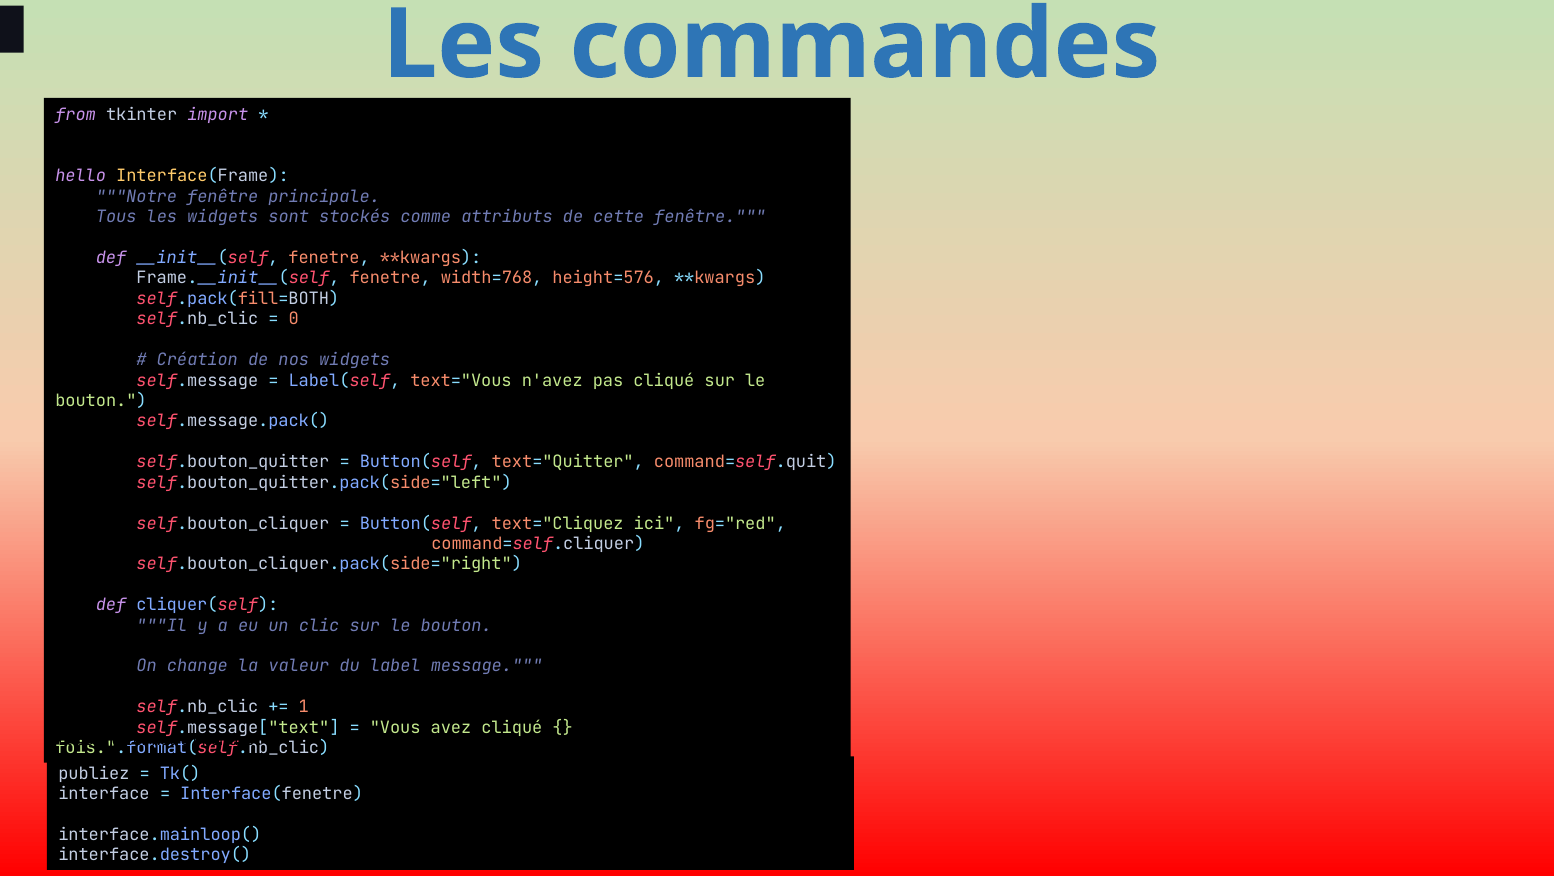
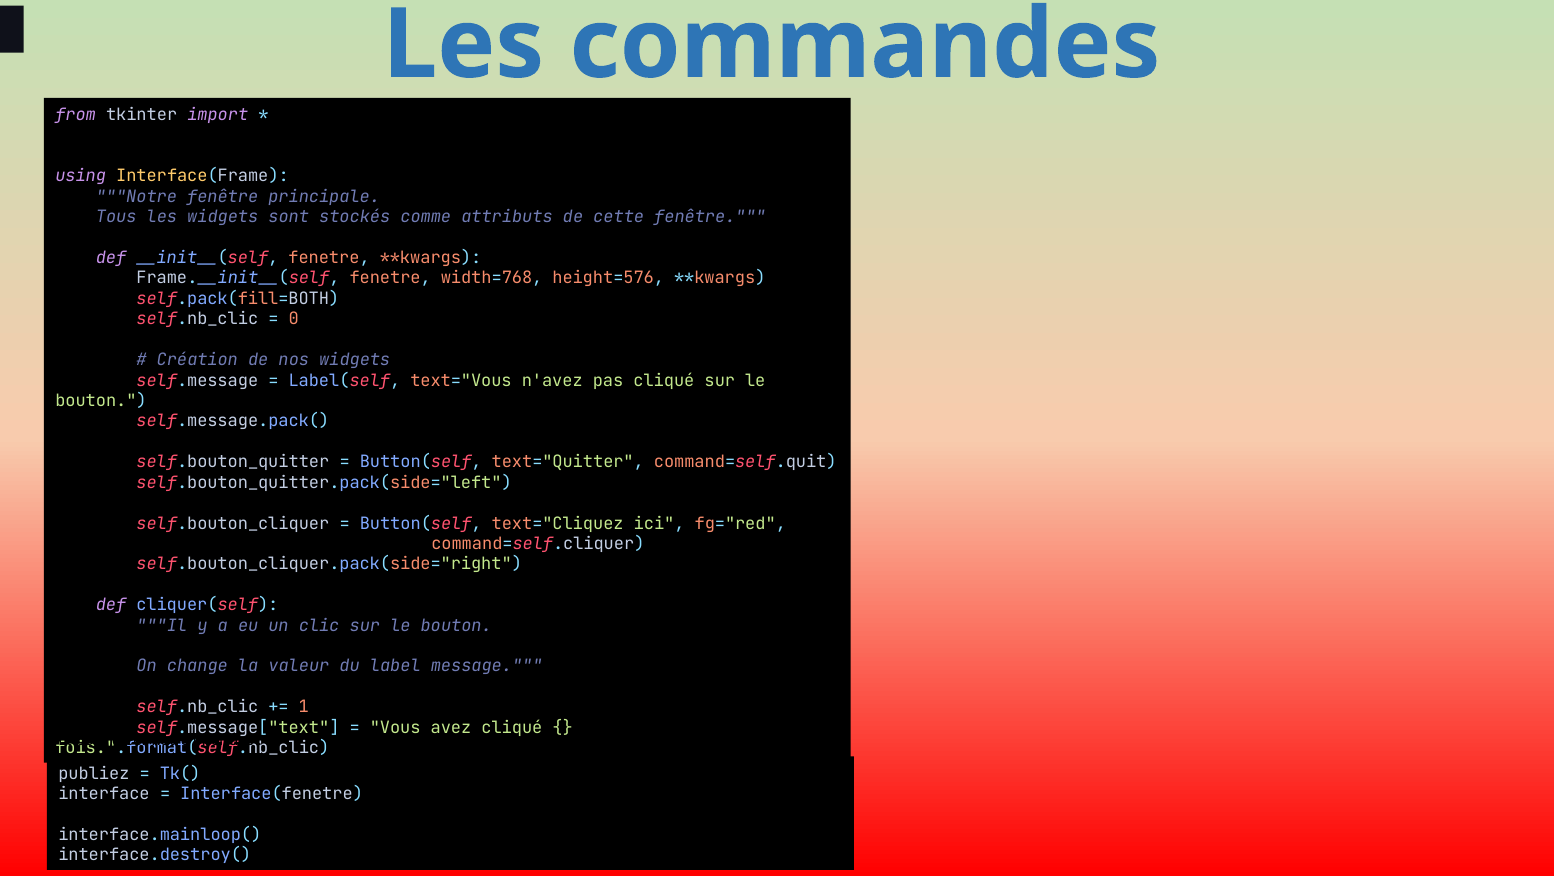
hello: hello -> using (81, 176)
